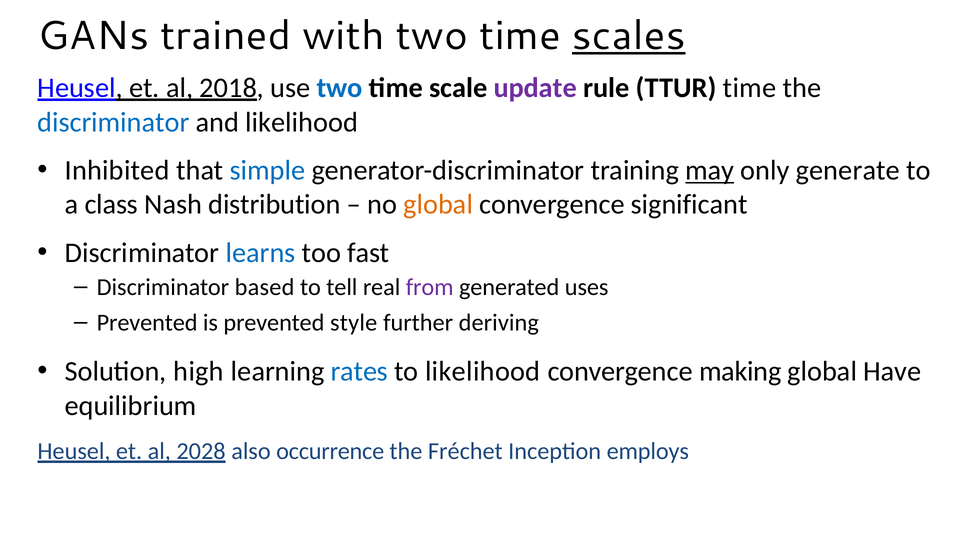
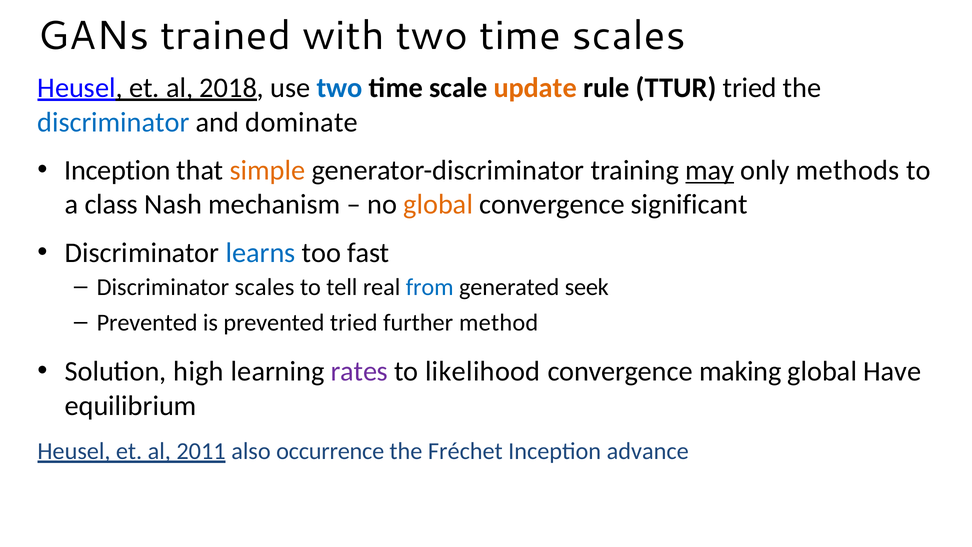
scales underline: present -> none (629, 36)
update colour: purple -> orange (535, 88)
TTUR time: time -> tried (750, 88)
and likelihood: likelihood -> dominate (302, 122)
Inhibited: Inhibited -> Inception (117, 170)
simple colour: blue -> orange (268, 170)
generate: generate -> methods (848, 170)
distribution: distribution -> mechanism (274, 205)
Discriminator based: based -> scales (265, 287)
from colour: purple -> blue (430, 287)
uses: uses -> seek (587, 287)
prevented style: style -> tried (354, 322)
deriving: deriving -> method (499, 322)
rates colour: blue -> purple (359, 371)
2028: 2028 -> 2011 (201, 451)
employs: employs -> advance (648, 451)
